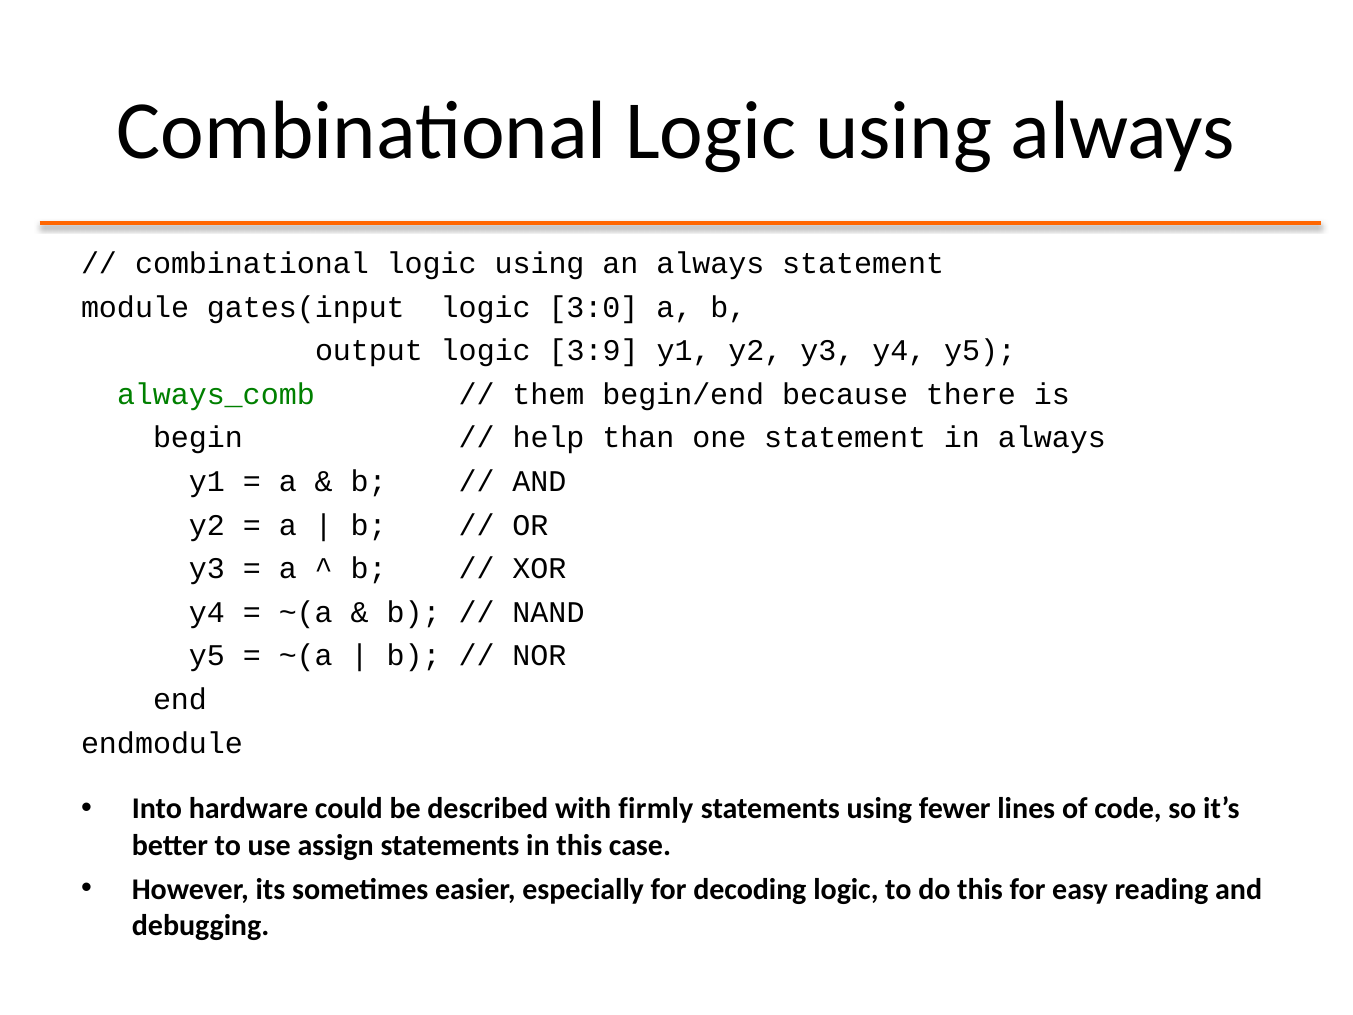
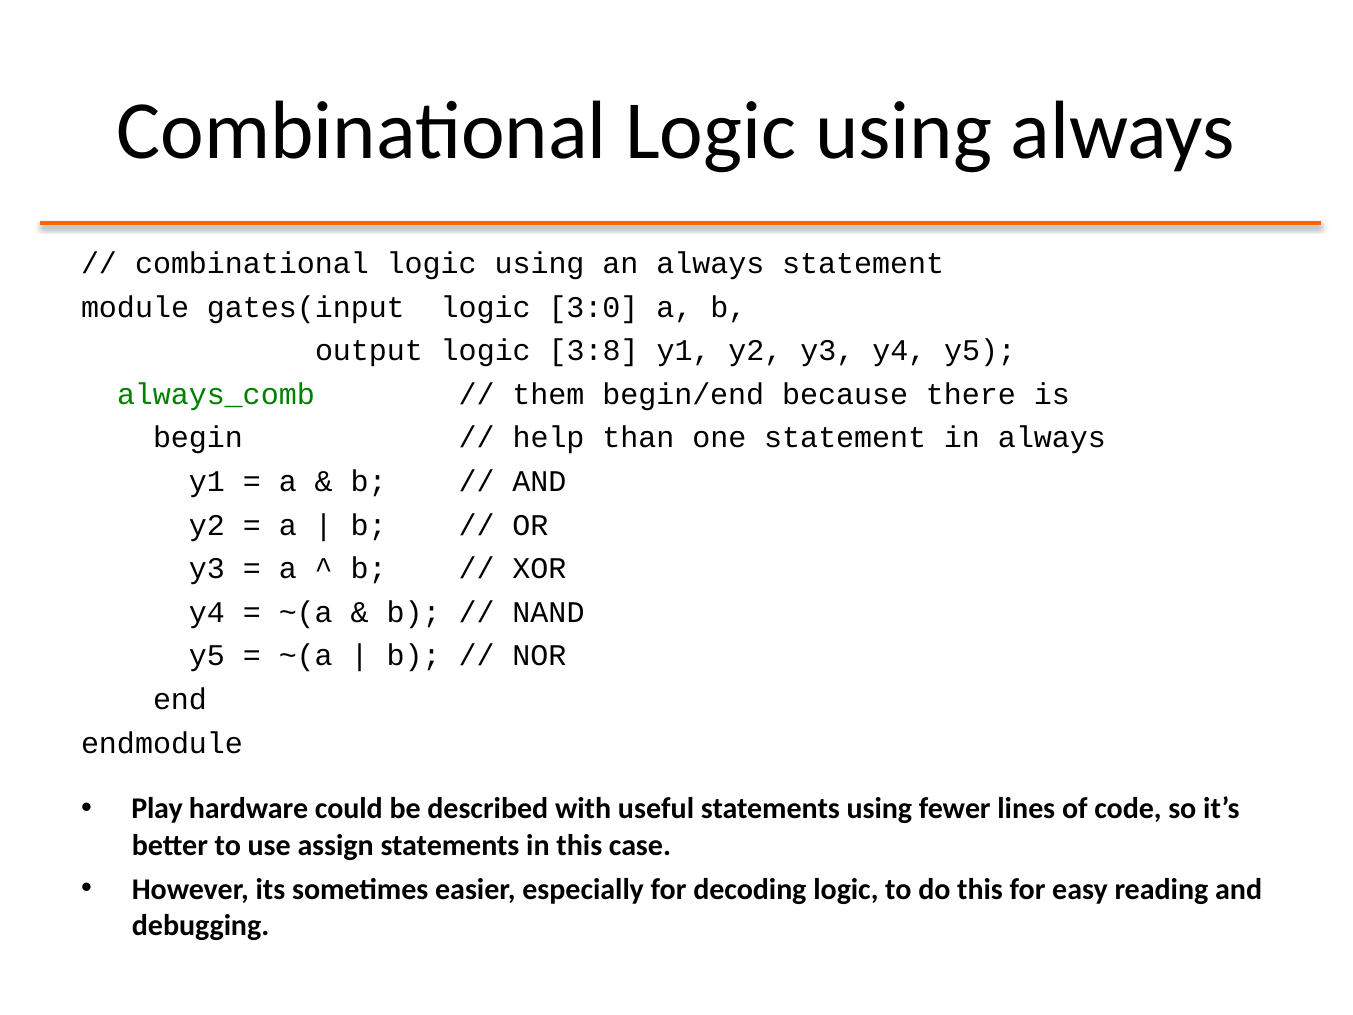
3:9: 3:9 -> 3:8 (594, 351)
Into: Into -> Play (157, 809)
firmly: firmly -> useful (656, 809)
